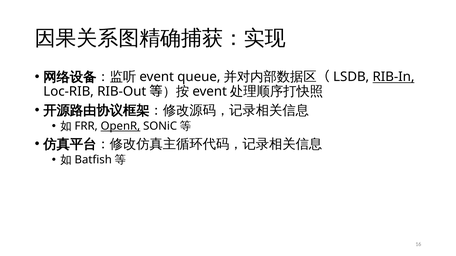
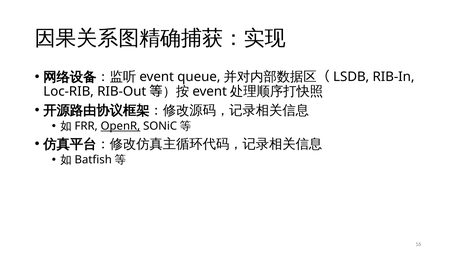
RIB-In underline: present -> none (394, 77)
